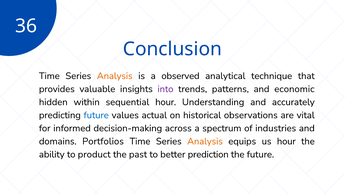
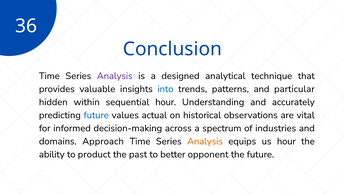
Analysis colour: orange -> purple (115, 76)
observed: observed -> designed (180, 76)
into colour: purple -> blue (165, 89)
economic: economic -> particular (294, 89)
Portfolios: Portfolios -> Approach (103, 141)
prediction: prediction -> opponent (208, 154)
